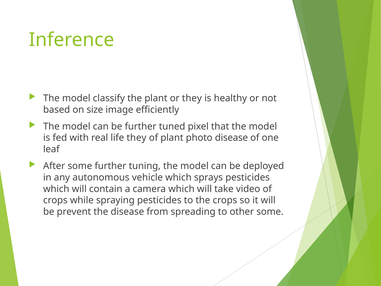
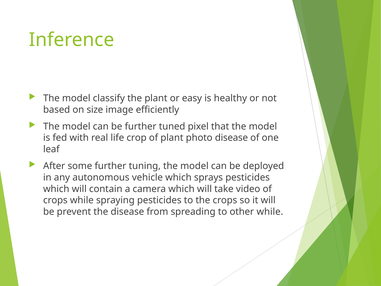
or they: they -> easy (192, 98)
life they: they -> crop (137, 138)
other some: some -> while (270, 212)
